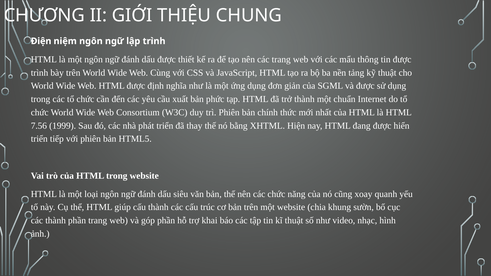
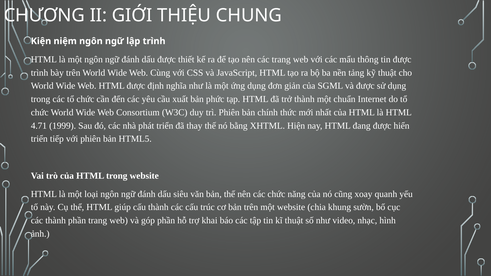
Điện: Điện -> Kiện (41, 41)
7.56: 7.56 -> 4.71 (39, 126)
